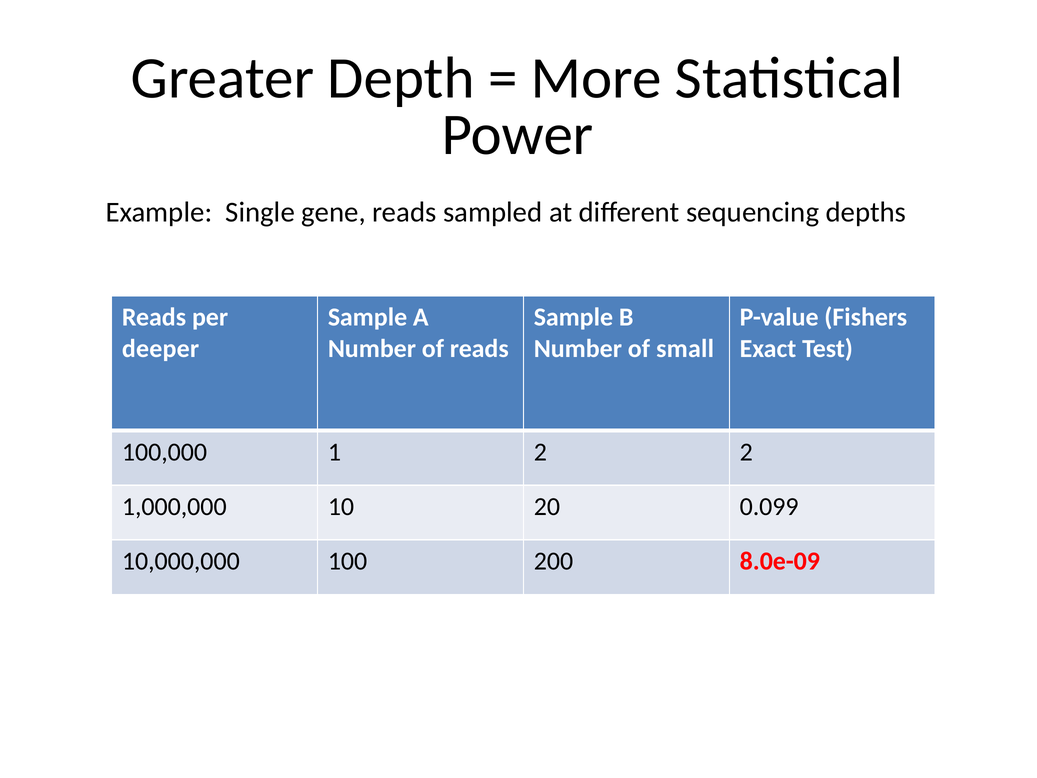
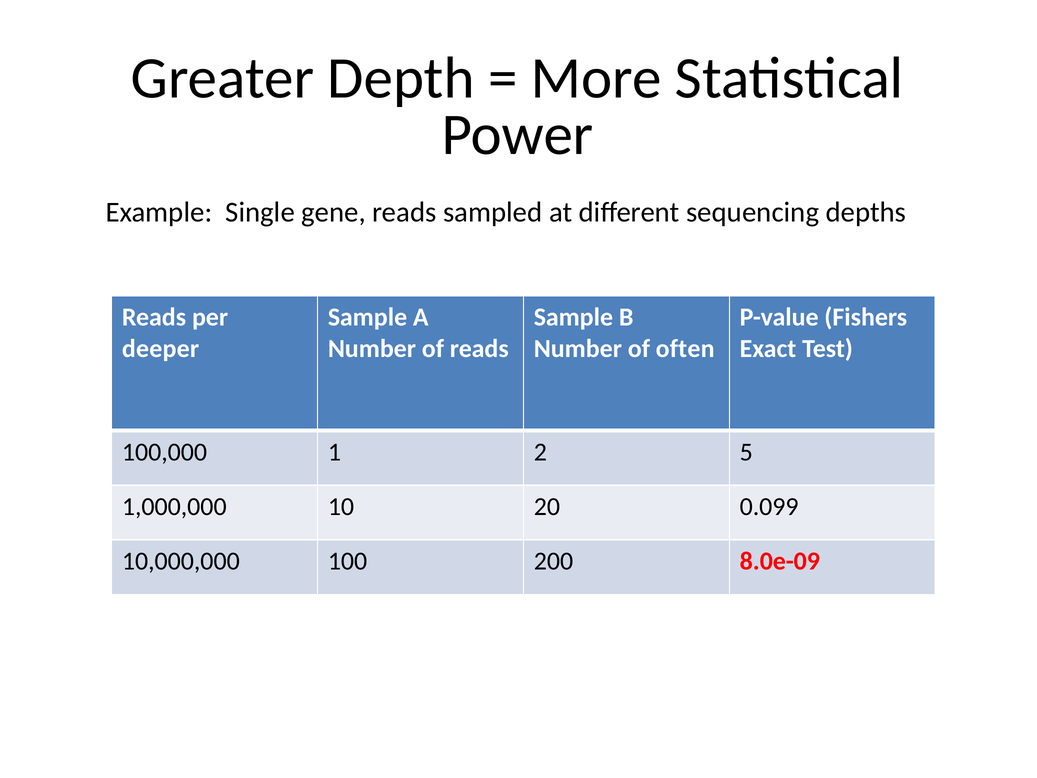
small: small -> often (685, 349)
2 2: 2 -> 5 (746, 452)
